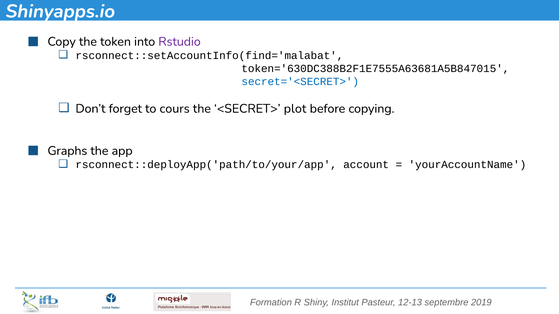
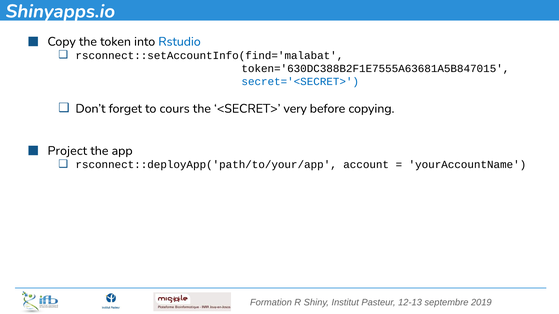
Rstudio colour: purple -> blue (180, 42)
plot: plot -> very (295, 109)
Graphs: Graphs -> Project (67, 151)
